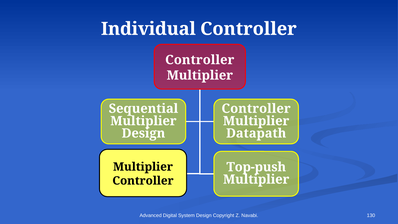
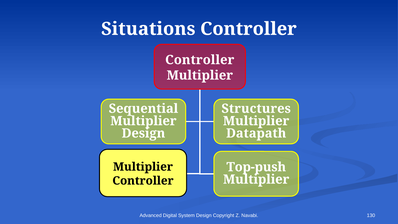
Individual: Individual -> Situations (148, 29)
Controller: Controller -> Structures (256, 109)
